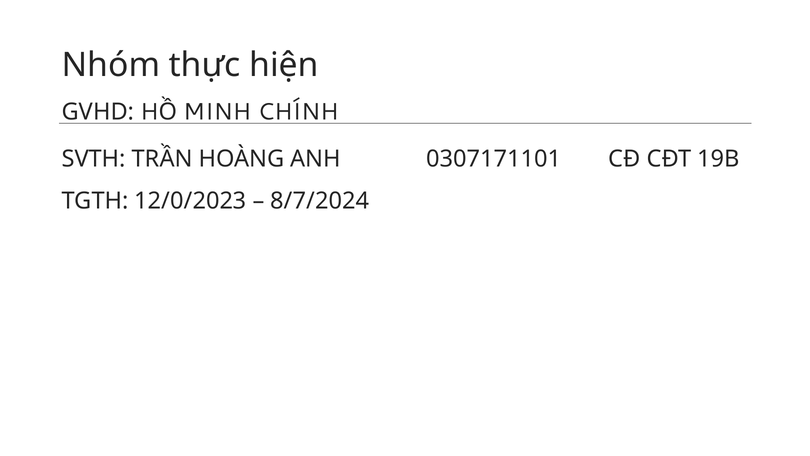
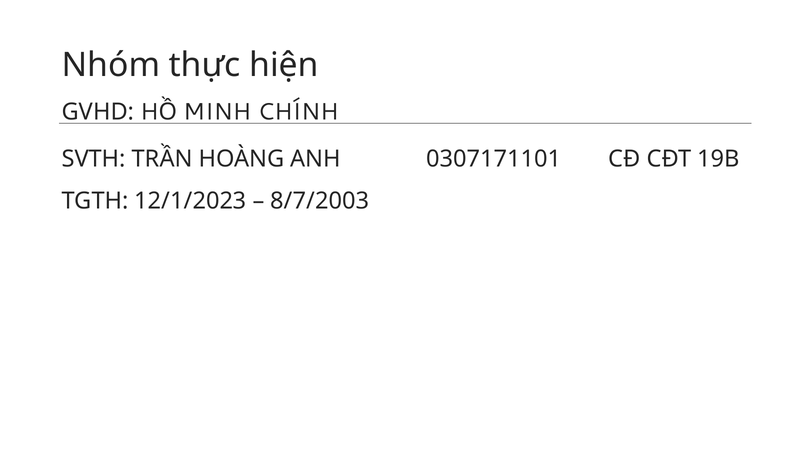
12/0/2023: 12/0/2023 -> 12/1/2023 (191, 201)
8/7/2024: 8/7/2024 -> 8/7/2003 (320, 201)
